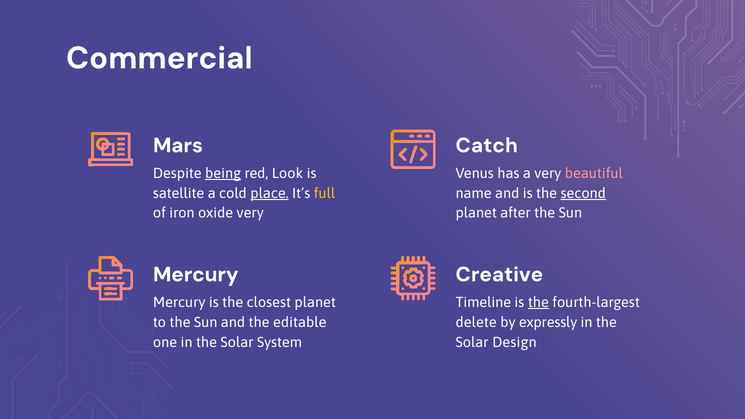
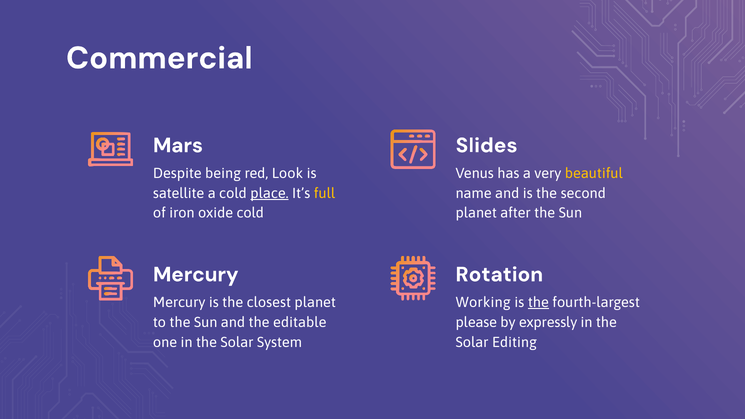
Catch: Catch -> Slides (487, 145)
being underline: present -> none (223, 173)
beautiful colour: pink -> yellow (594, 173)
second underline: present -> none (583, 193)
oxide very: very -> cold (250, 213)
Creative: Creative -> Rotation (499, 274)
Timeline: Timeline -> Working (483, 302)
delete: delete -> please (476, 322)
Design: Design -> Editing (515, 342)
